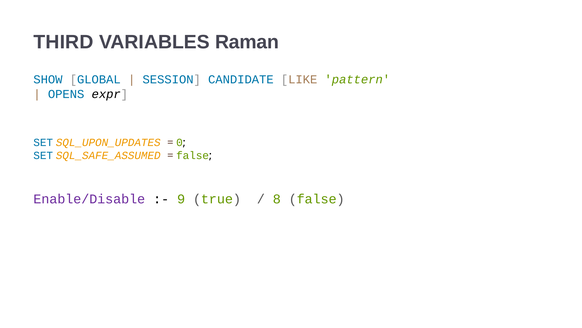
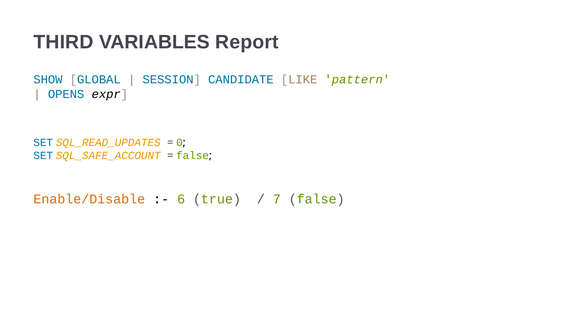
Raman: Raman -> Report (247, 42)
SQL_UPON_UPDATES: SQL_UPON_UPDATES -> SQL_READ_UPDATES (108, 142)
SQL_SAFE_ASSUMED: SQL_SAFE_ASSUMED -> SQL_SAFE_ACCOUNT (108, 155)
Enable/Disable colour: purple -> orange (89, 199)
9: 9 -> 6 (181, 199)
8: 8 -> 7 (277, 199)
